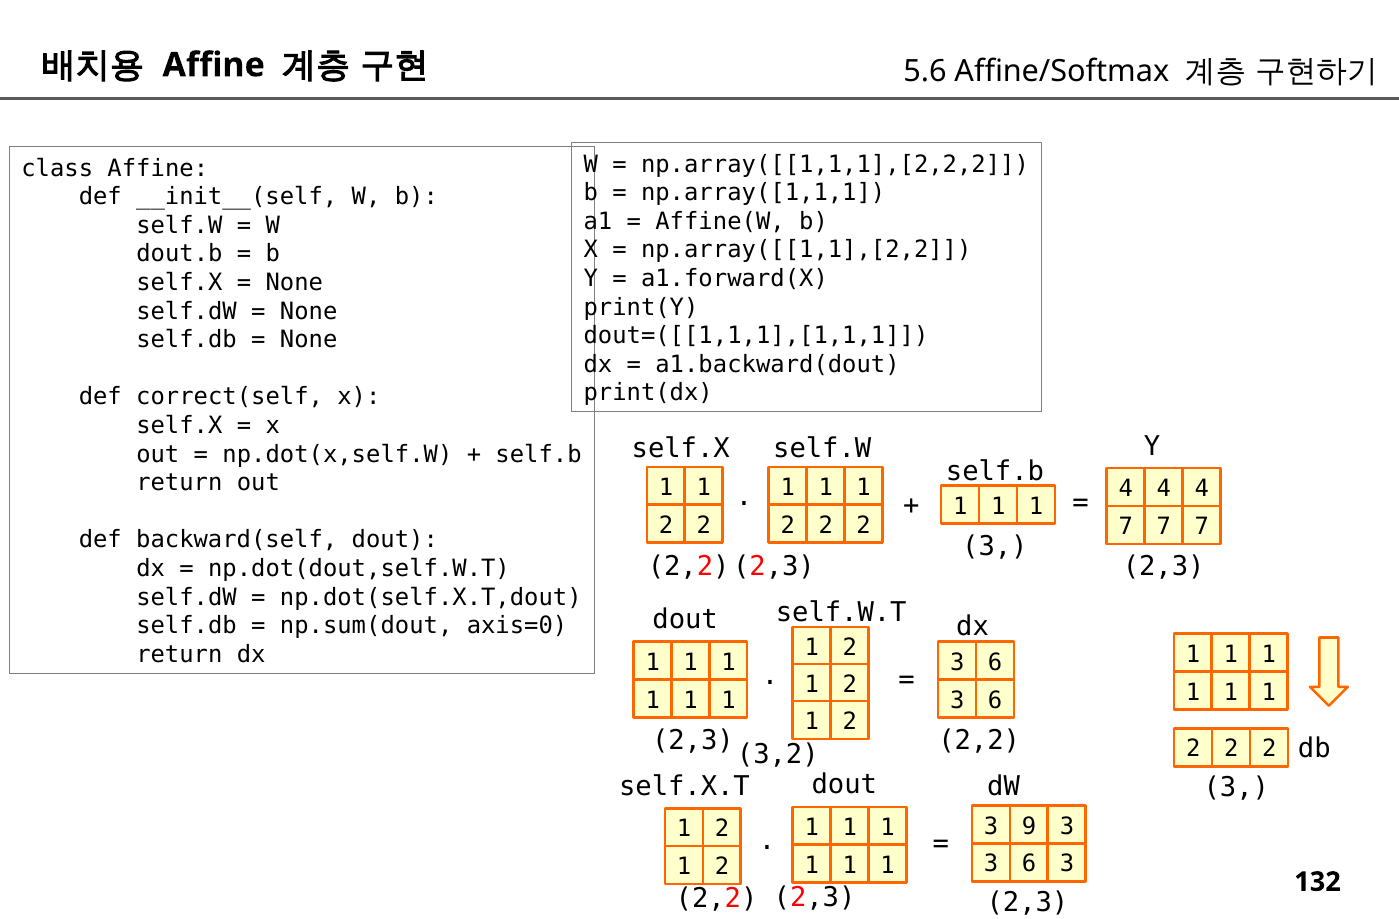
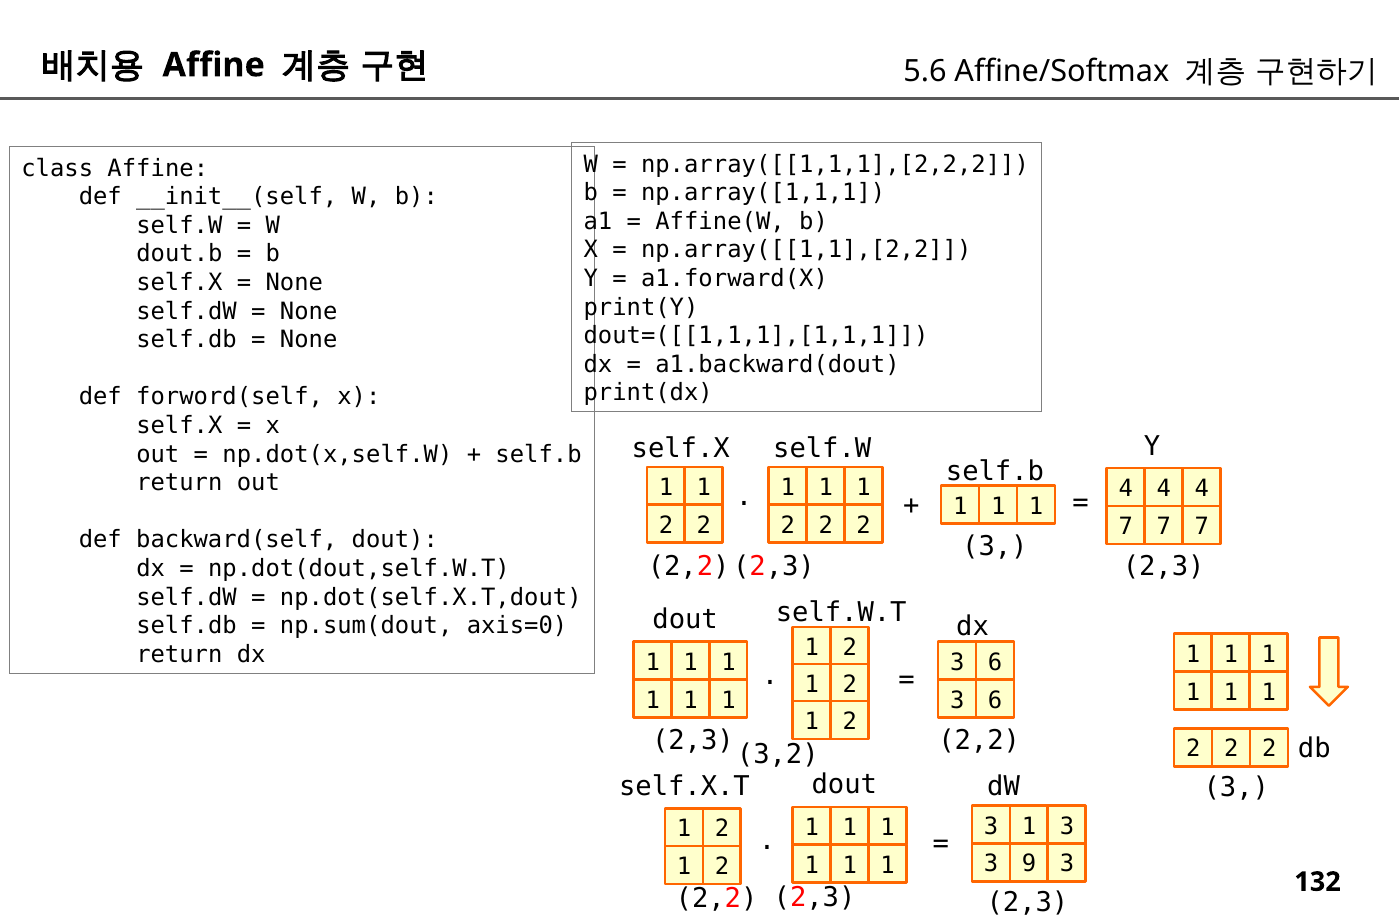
correct(self: correct(self -> forword(self (230, 397)
3 9: 9 -> 1 (1029, 826)
6: 6 -> 9 (1029, 864)
